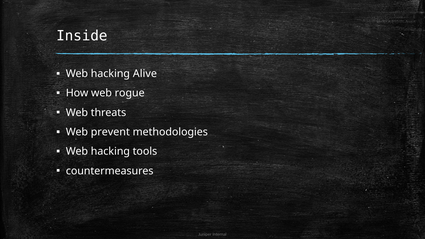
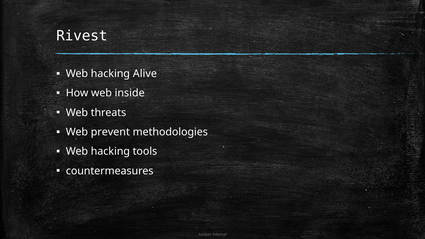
Inside: Inside -> Rivest (82, 36)
rogue: rogue -> inside (130, 93)
